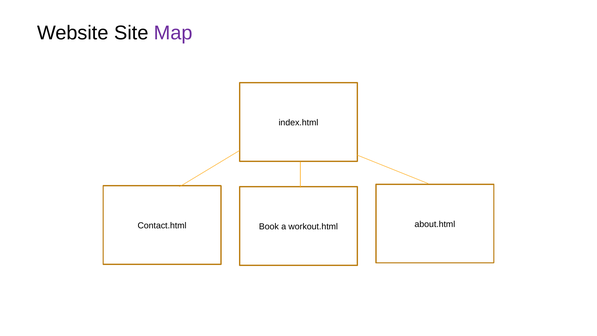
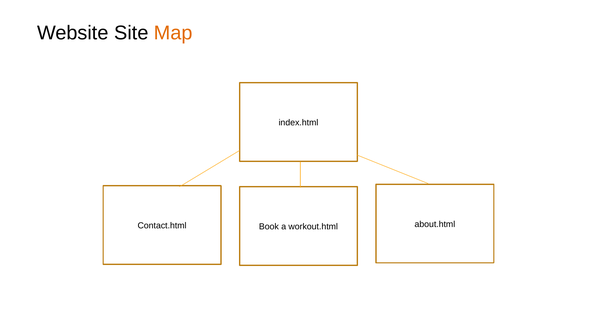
Map colour: purple -> orange (173, 33)
